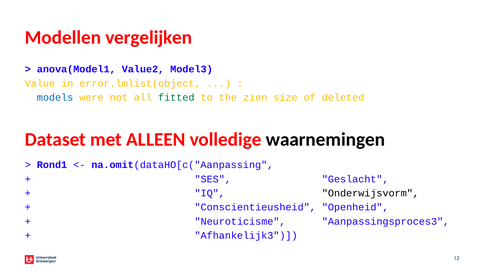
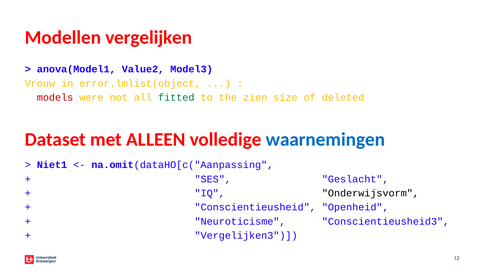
Value: Value -> Vrouw (40, 83)
models colour: blue -> red (55, 98)
waarnemingen colour: black -> blue (325, 140)
Rond1: Rond1 -> Niet1 (52, 165)
Aanpassingsproces3: Aanpassingsproces3 -> Conscientieusheid3 (386, 222)
Afhankelijk3: Afhankelijk3 -> Vergelijken3 (246, 236)
